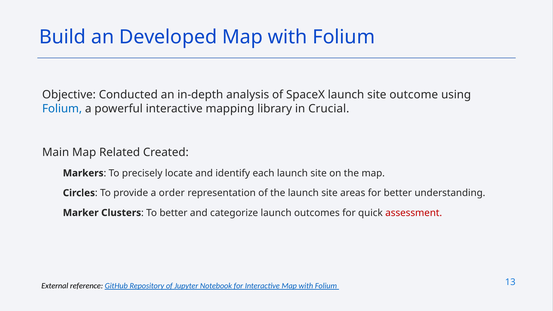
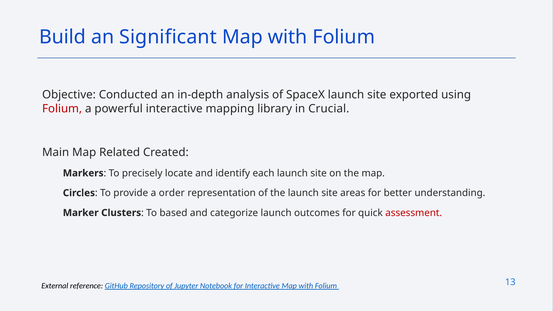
Developed: Developed -> Significant (168, 37)
outcome: outcome -> exported (414, 95)
Folium colour: blue -> red (62, 109)
To better: better -> based (173, 213)
